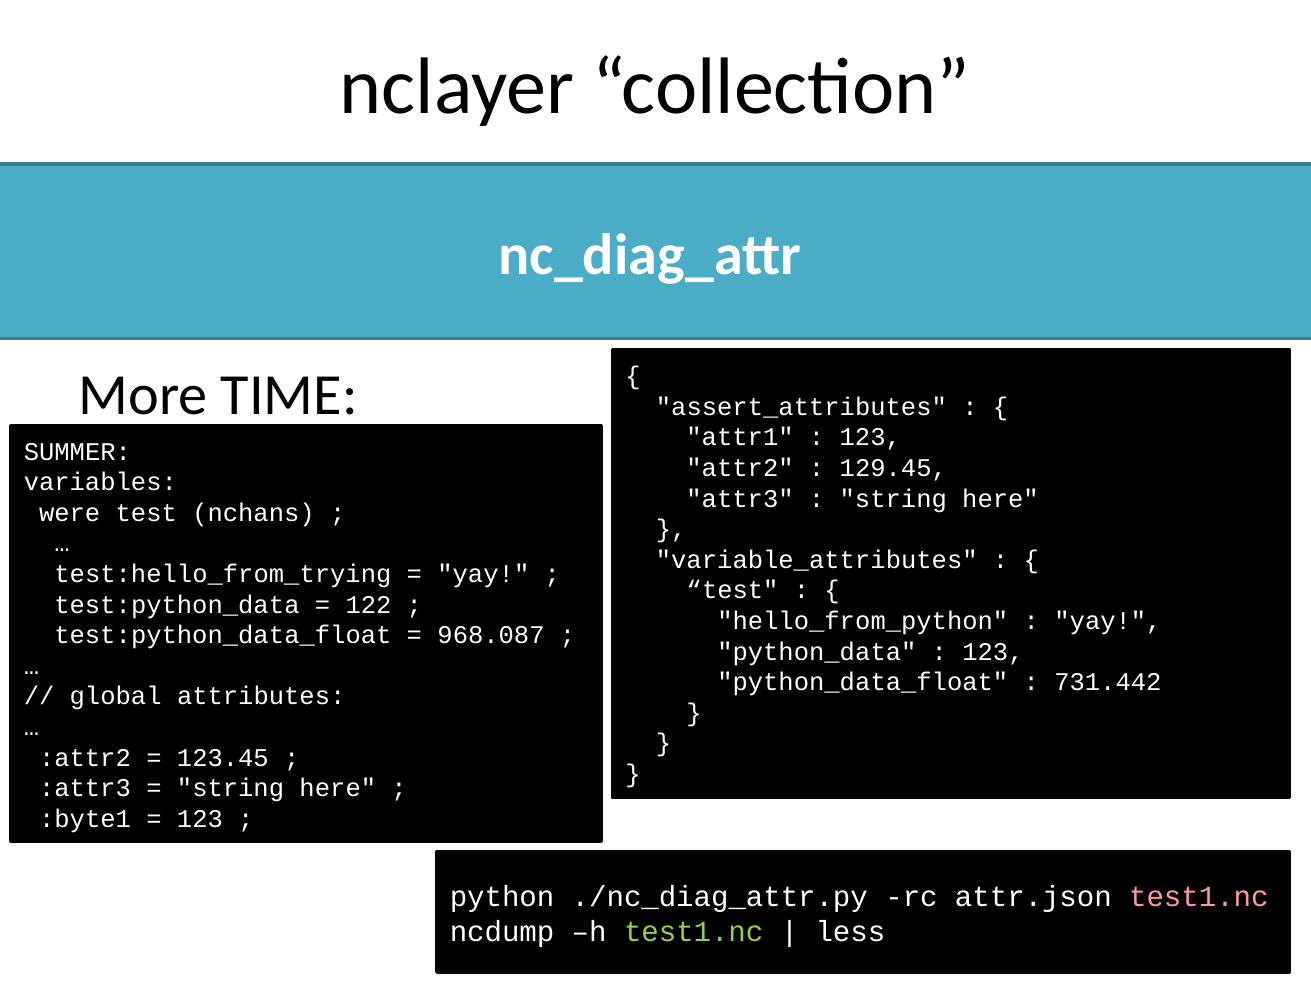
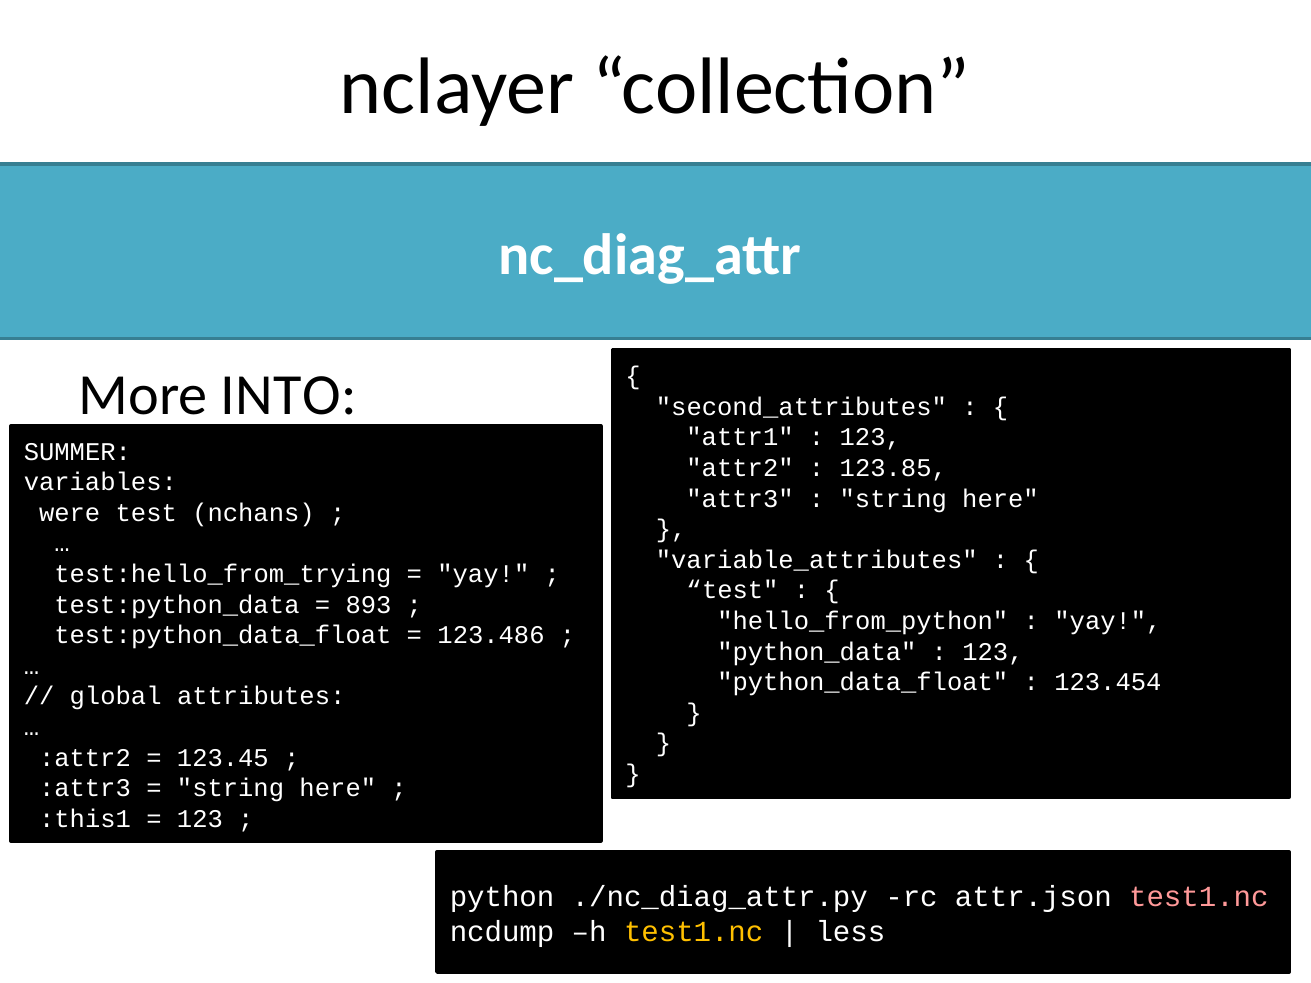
TIME: TIME -> INTO (289, 395)
assert_attributes: assert_attributes -> second_attributes (801, 407)
129.45: 129.45 -> 123.85 (893, 468)
122: 122 -> 893 (368, 605)
968.087: 968.087 -> 123.486 (491, 635)
731.442: 731.442 -> 123.454 (1108, 682)
:byte1: :byte1 -> :this1 (85, 819)
test1.nc colour: light green -> yellow (694, 932)
